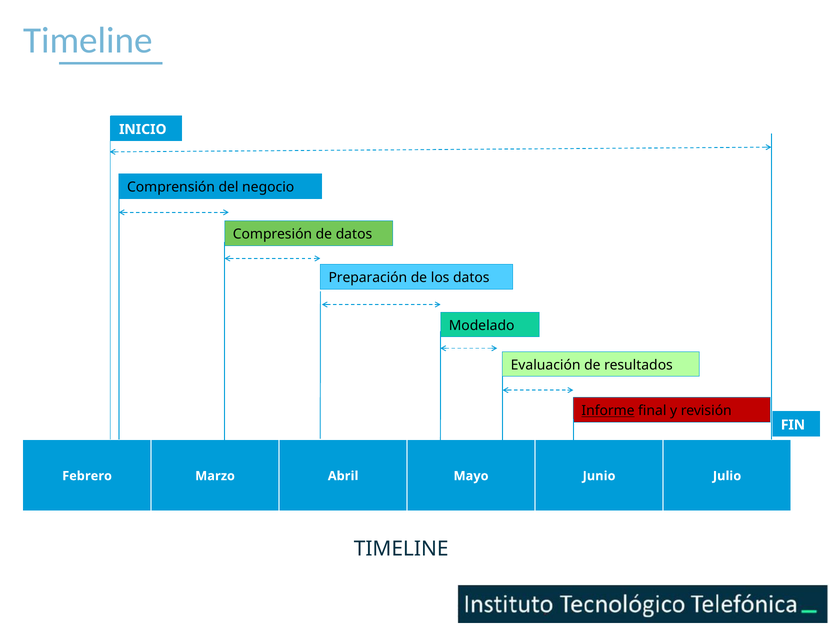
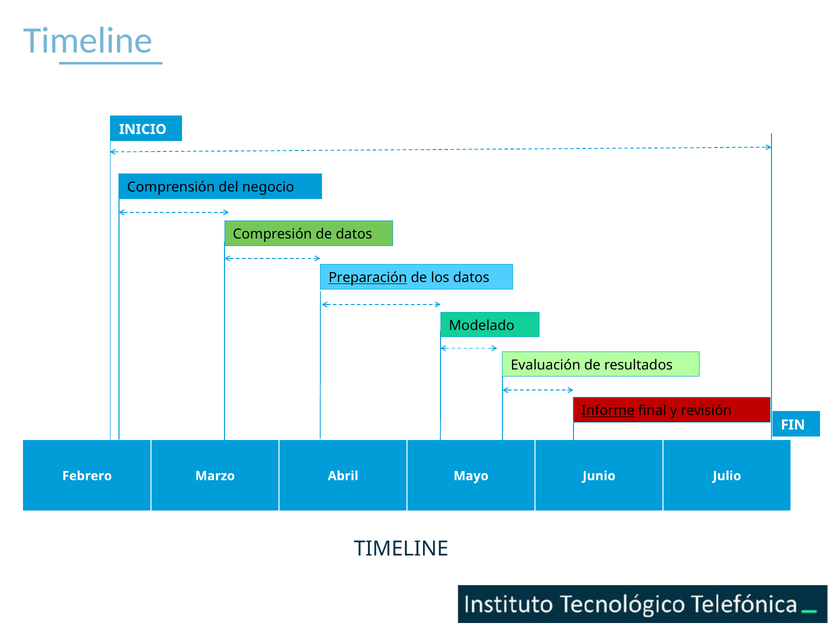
Preparación underline: none -> present (368, 278)
